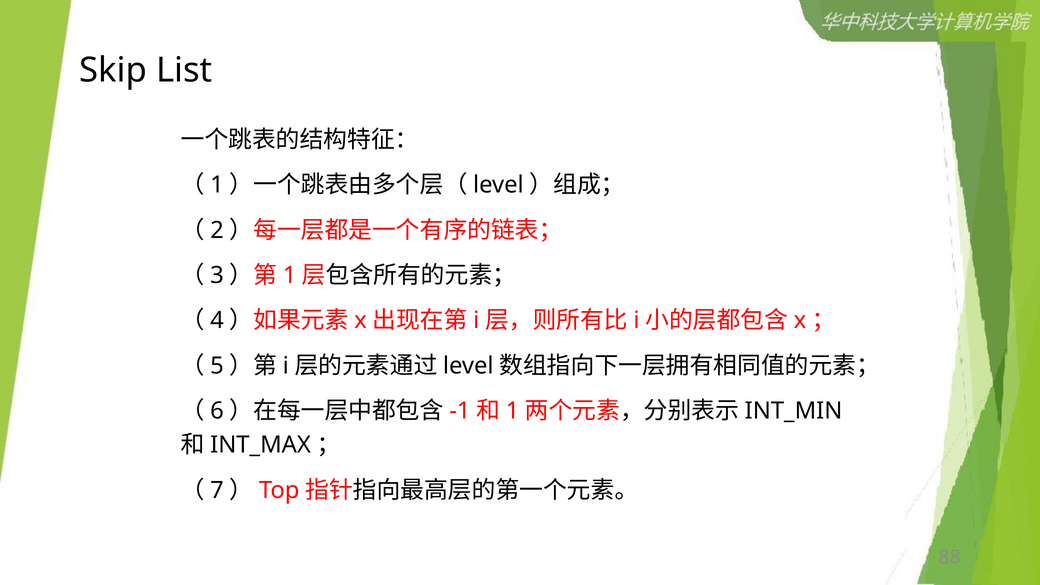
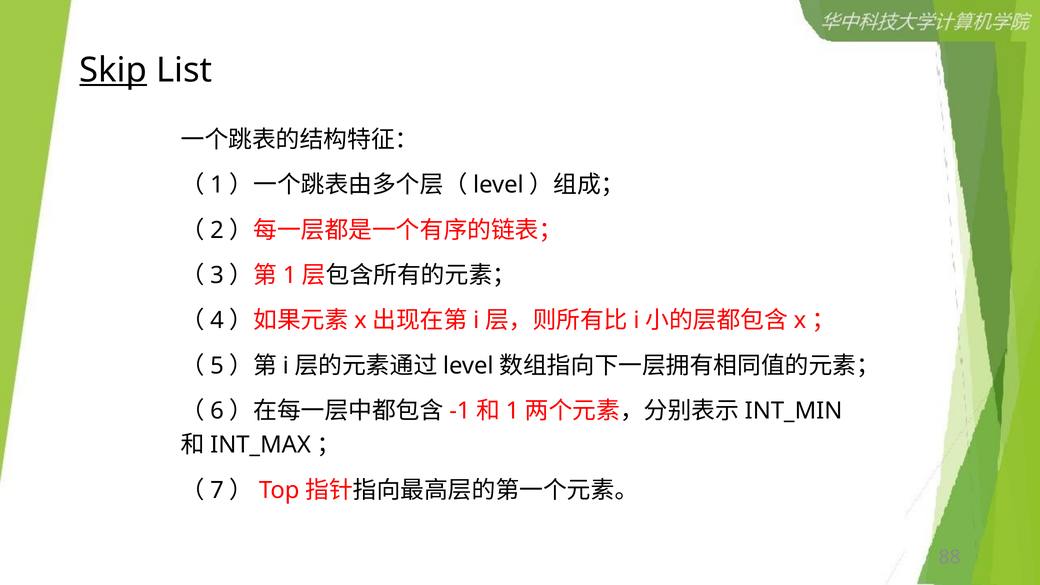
Skip underline: none -> present (113, 70)
